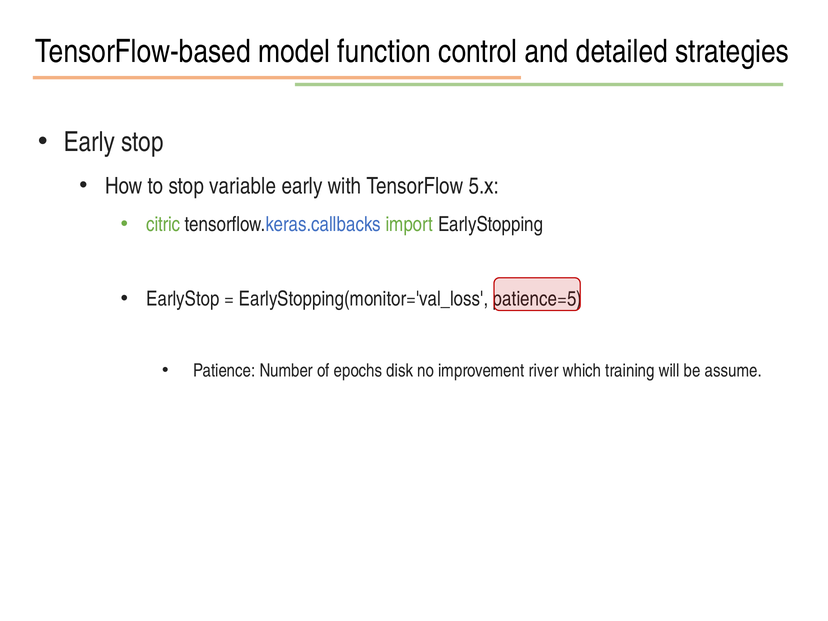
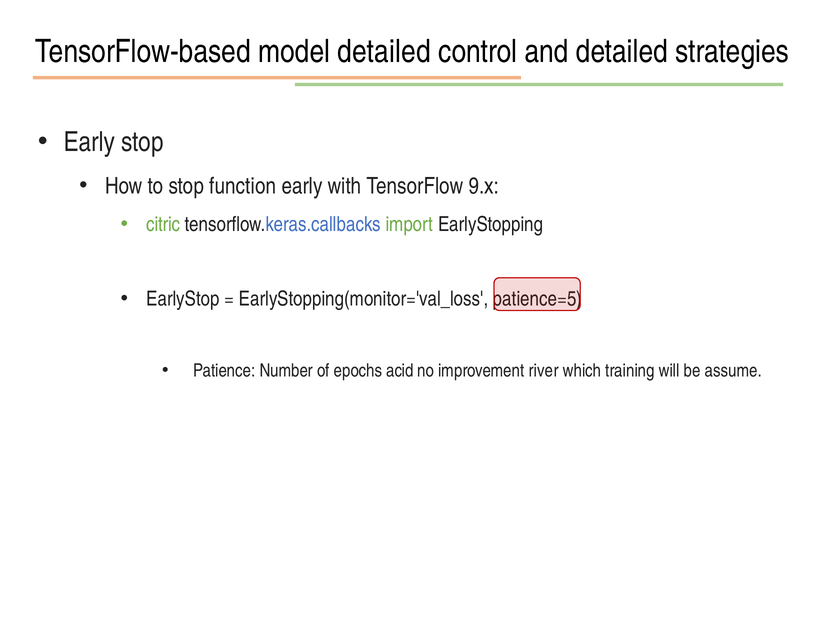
model function: function -> detailed (384, 51)
variable: variable -> function (243, 186)
5.x: 5.x -> 9.x (484, 186)
disk: disk -> acid (400, 371)
